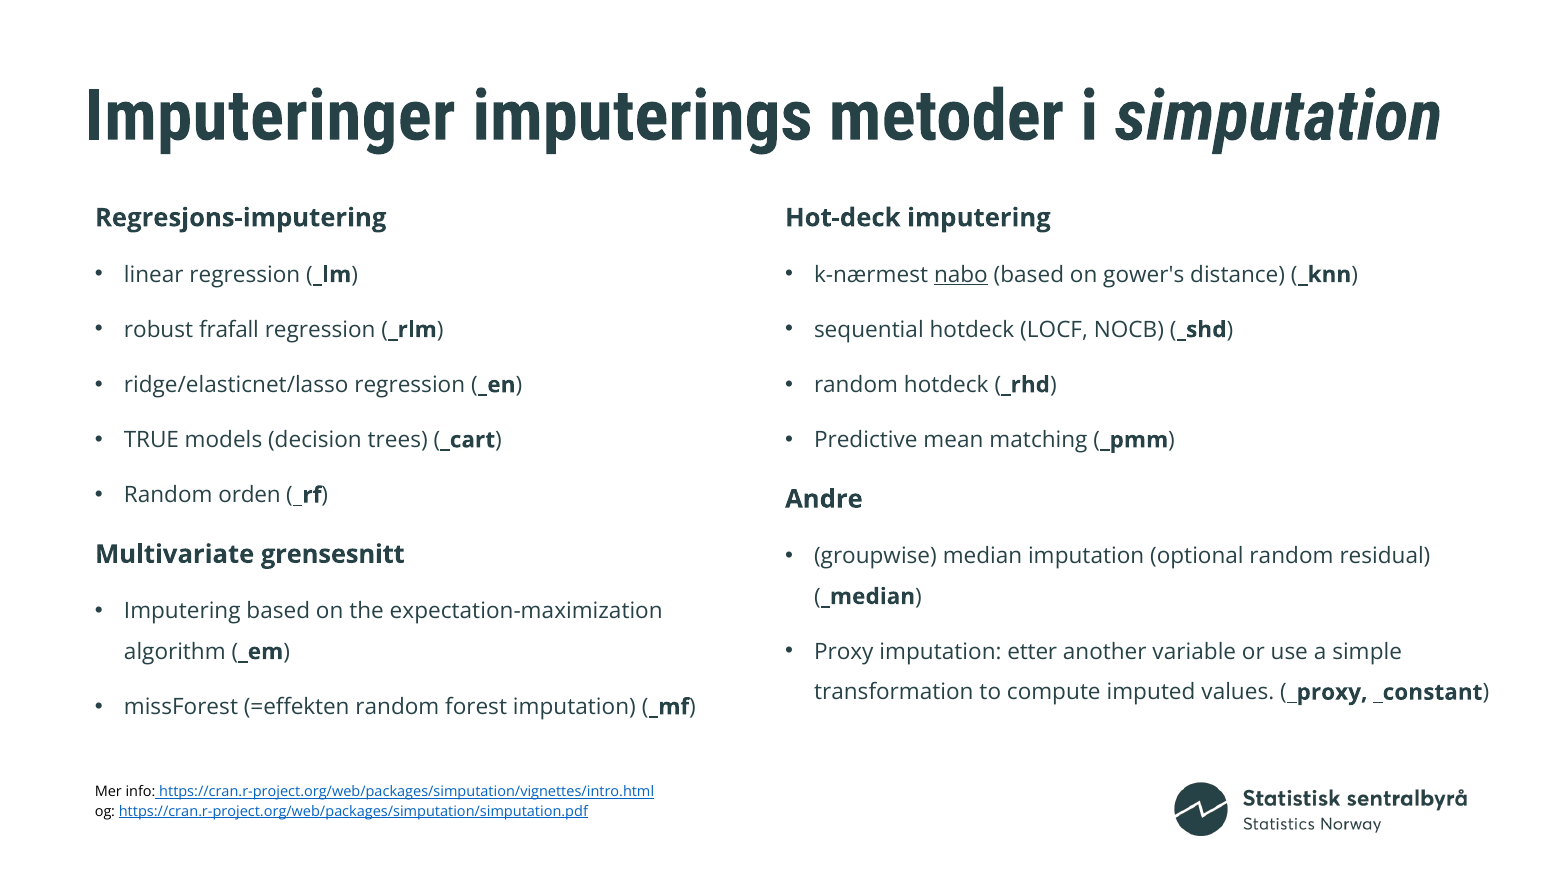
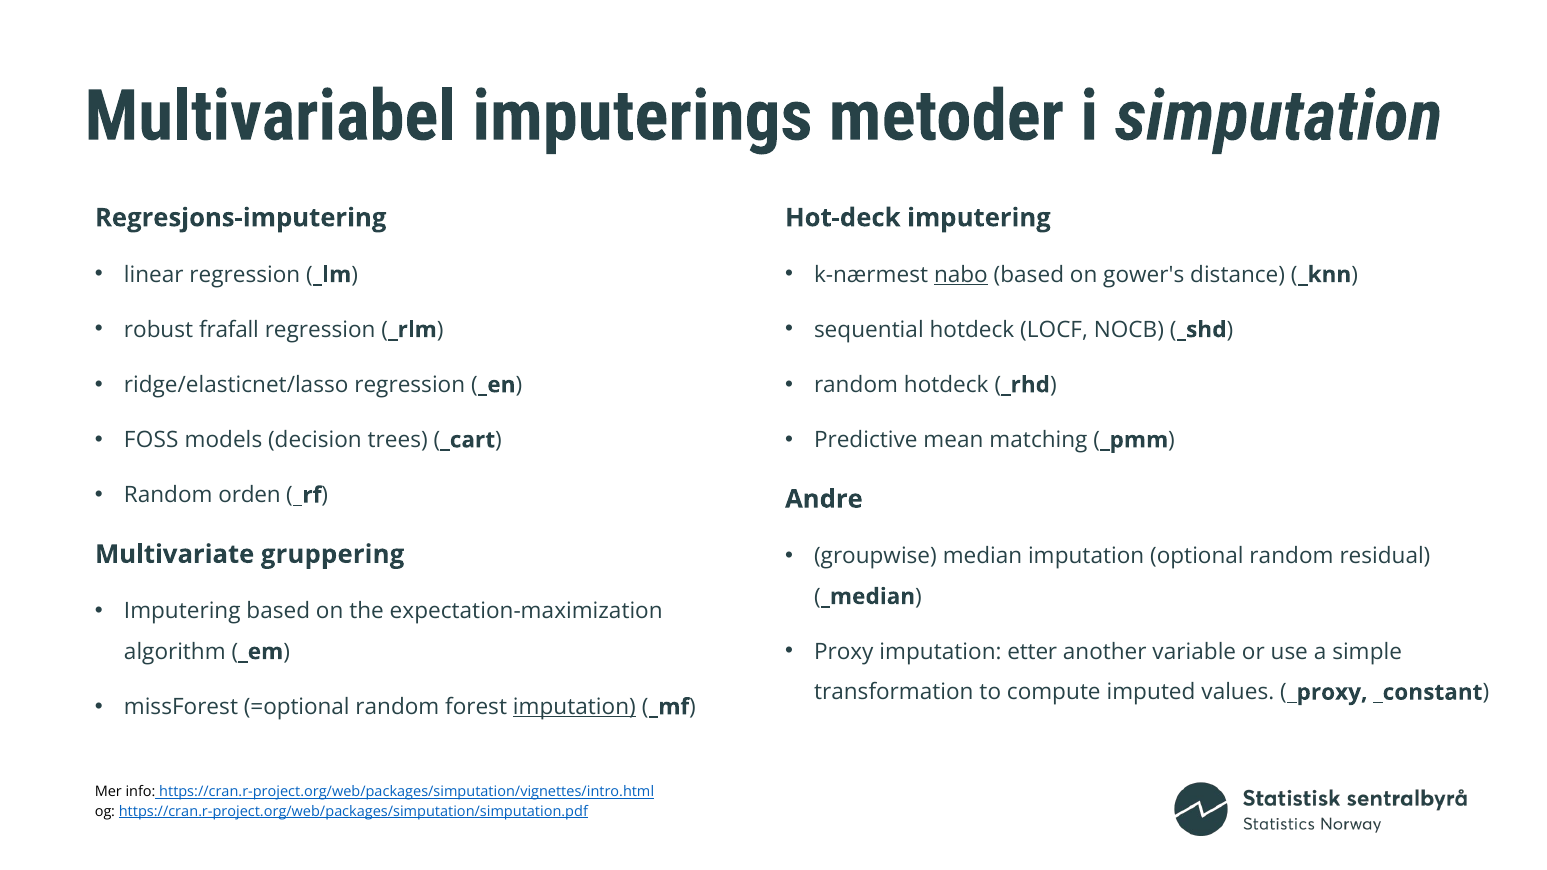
Imputeringer: Imputeringer -> Multivariabel (270, 116)
TRUE: TRUE -> FOSS (151, 440)
grensesnitt: grensesnitt -> gruppering (333, 554)
=effekten: =effekten -> =optional (297, 707)
imputation underline: none -> present (574, 707)
